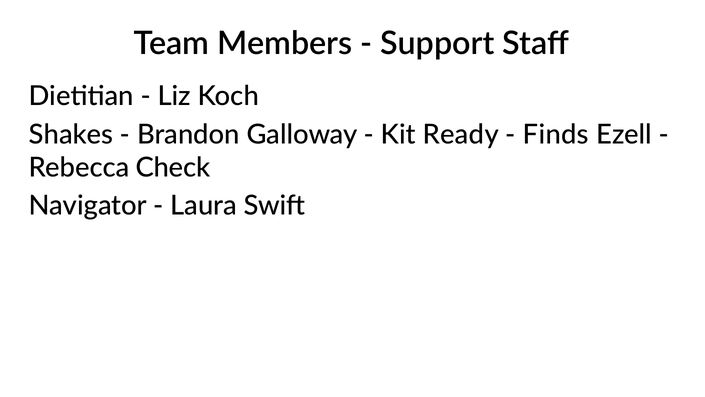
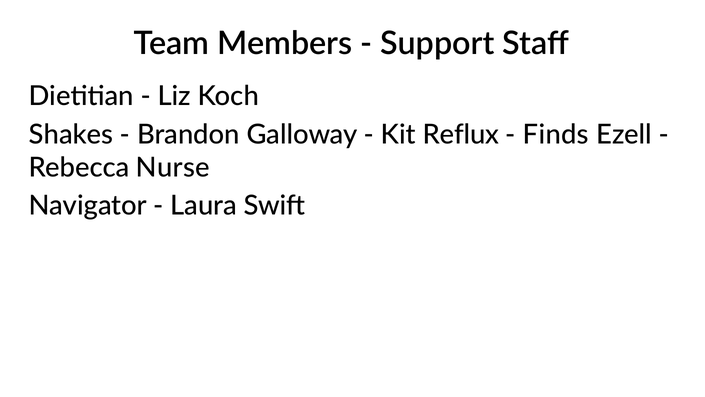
Ready: Ready -> Reflux (461, 134)
Check: Check -> Nurse (173, 167)
